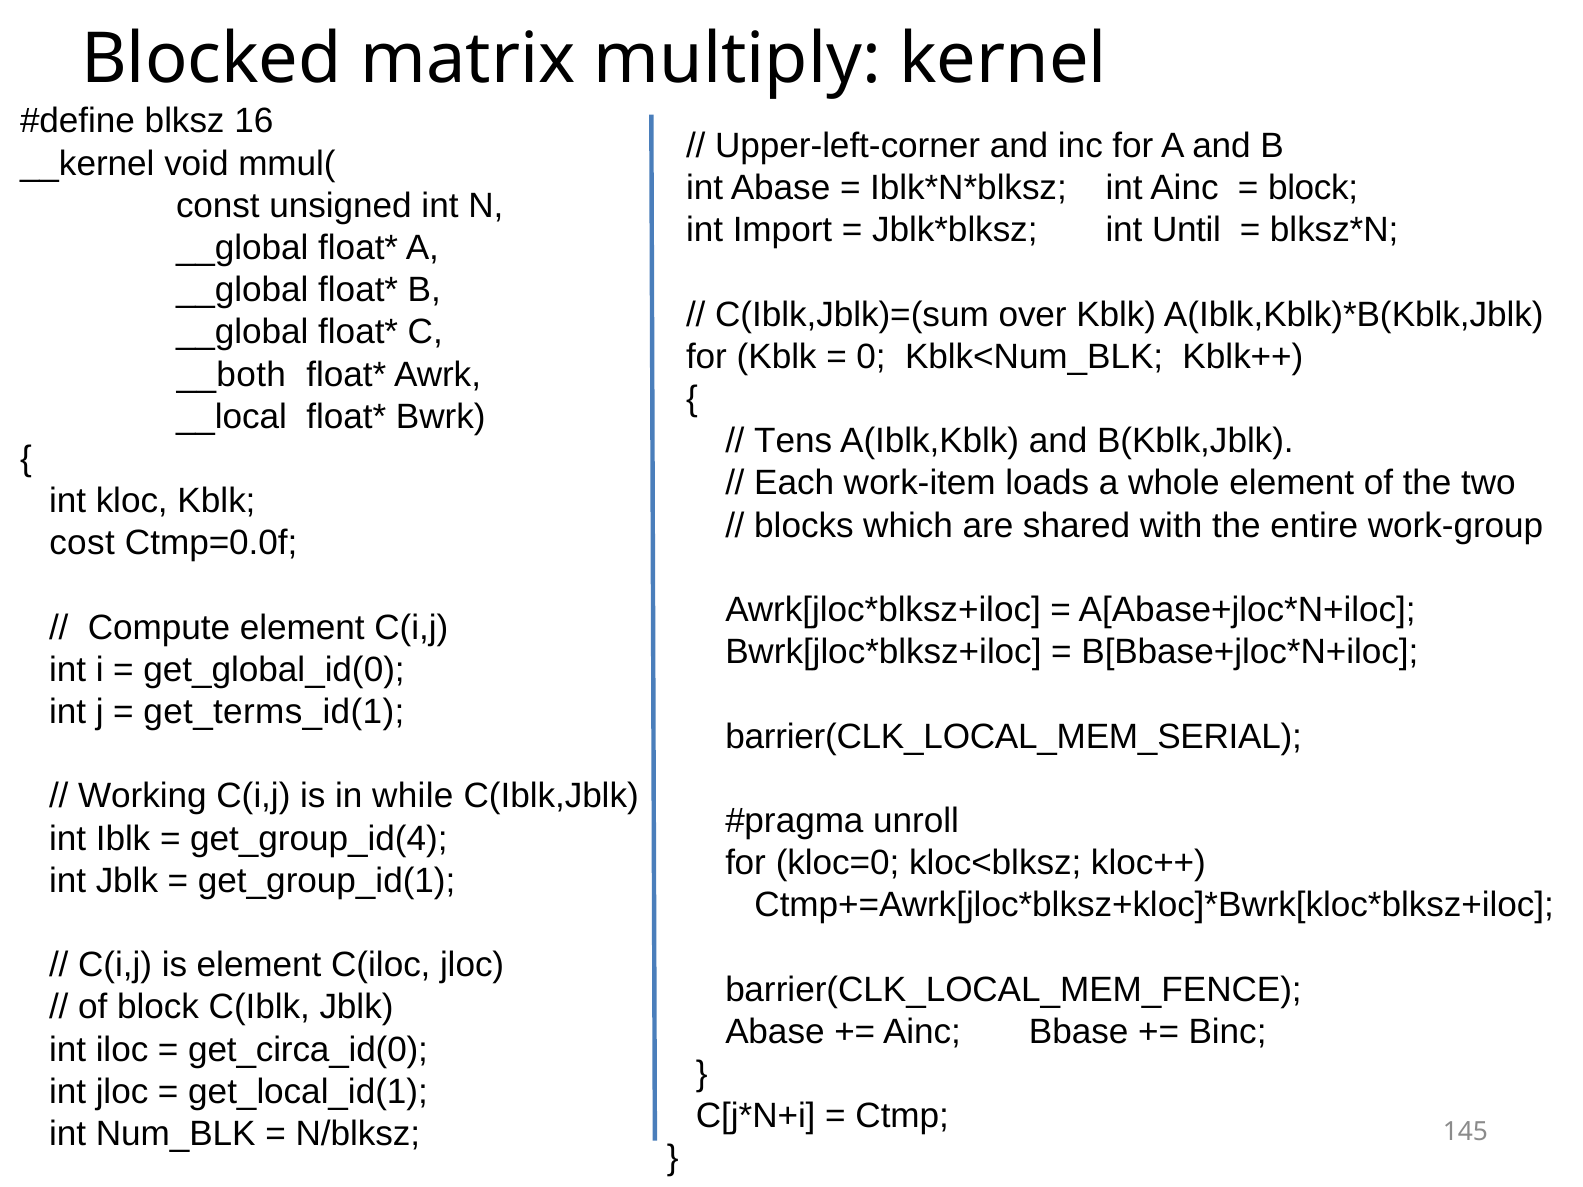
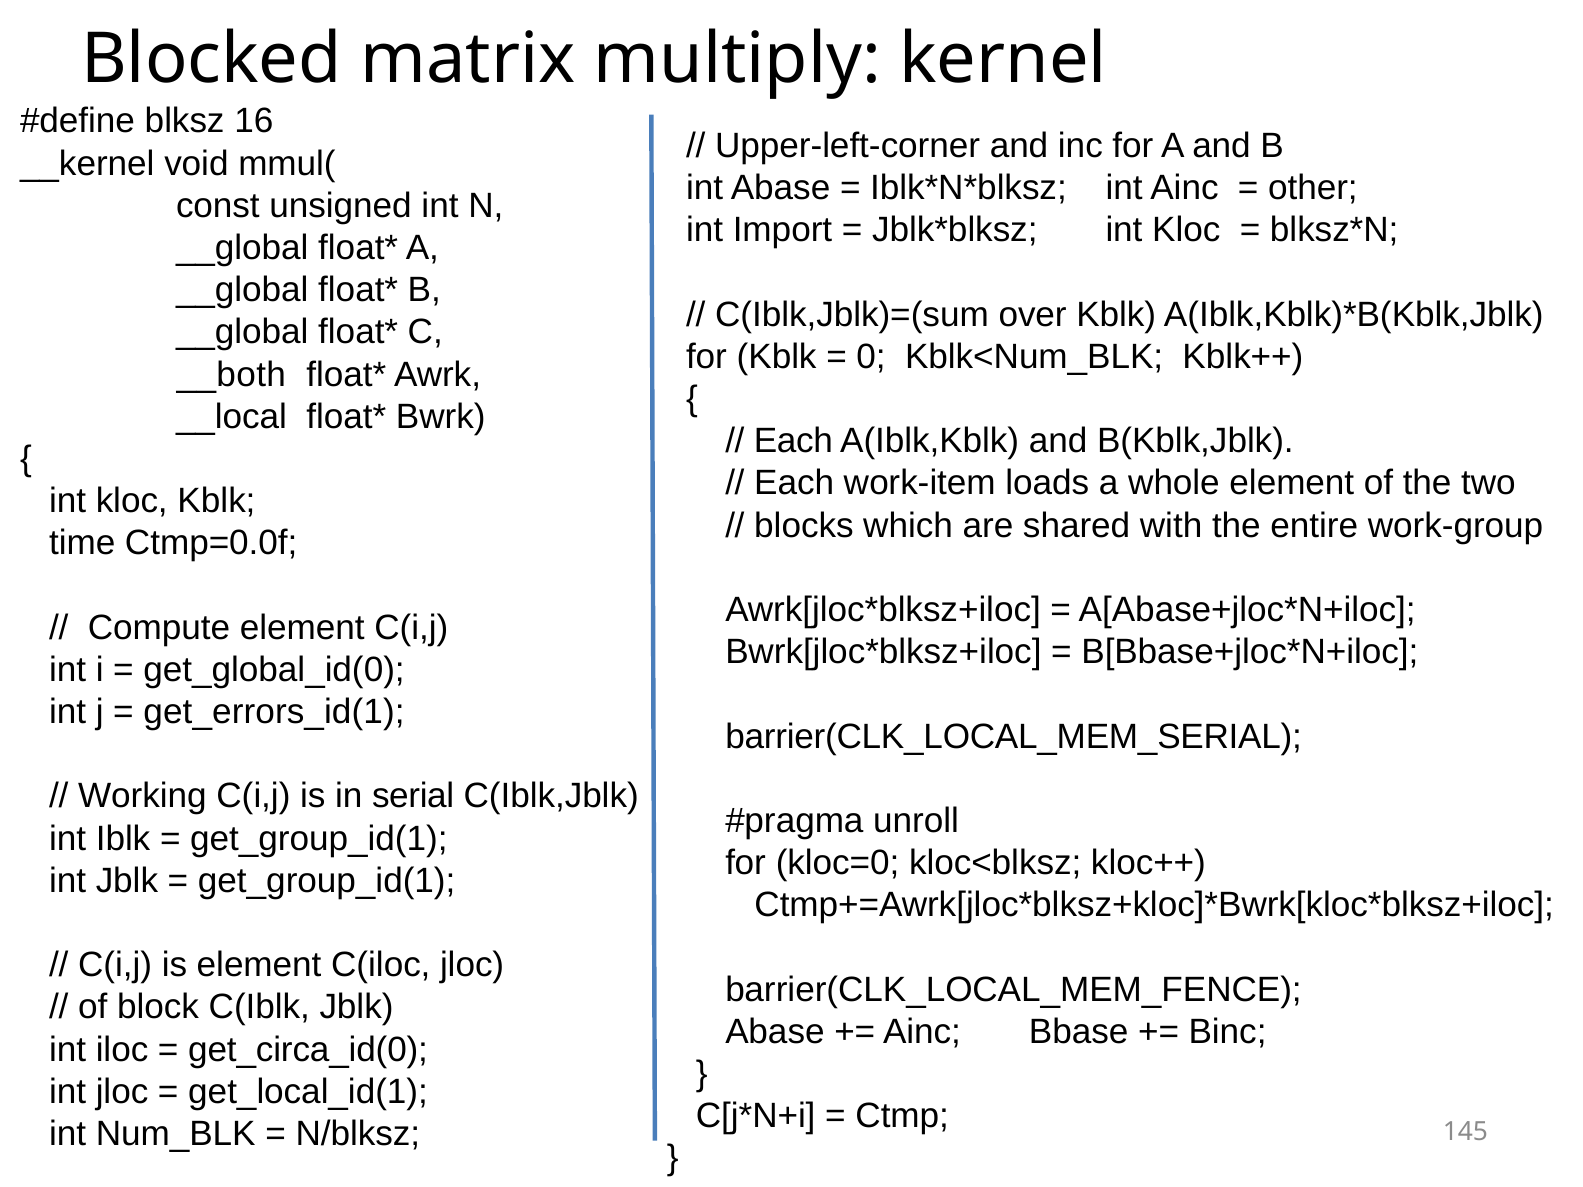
block: block -> other (1313, 188)
Until: Until -> Kloc (1186, 230)
Tens: Tens -> Each (793, 441)
cost: cost -> time (82, 543)
get_terms_id(1: get_terms_id(1 -> get_errors_id(1 (274, 712)
while: while -> serial (413, 796)
get_group_id(4: get_group_id(4 -> get_group_id(1 (319, 839)
